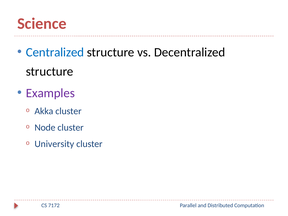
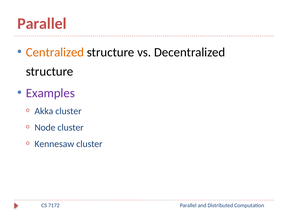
Science: Science -> Parallel (42, 24)
Centralized colour: blue -> orange (55, 52)
University: University -> Kennesaw (54, 144)
